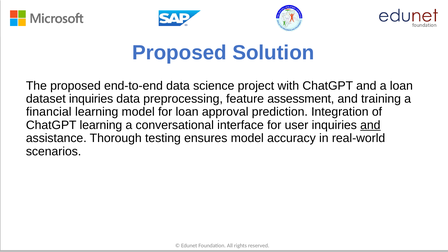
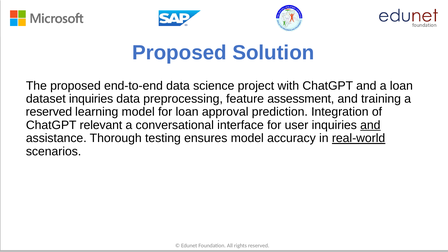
financial: financial -> reserved (49, 112)
ChatGPT learning: learning -> relevant (101, 125)
real-world underline: none -> present (359, 138)
